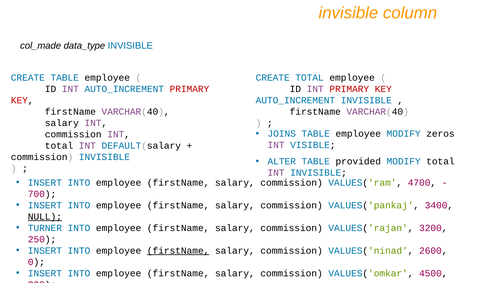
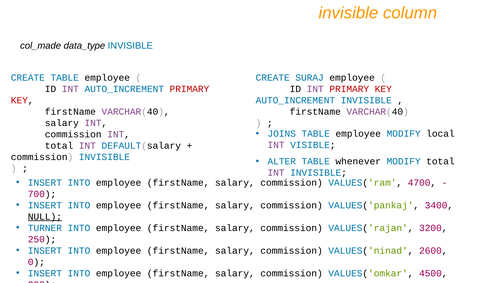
CREATE TOTAL: TOTAL -> SURAJ (310, 78)
zeros: zeros -> local (440, 134)
provided: provided -> whenever (358, 162)
firstName underline: present -> none (178, 251)
